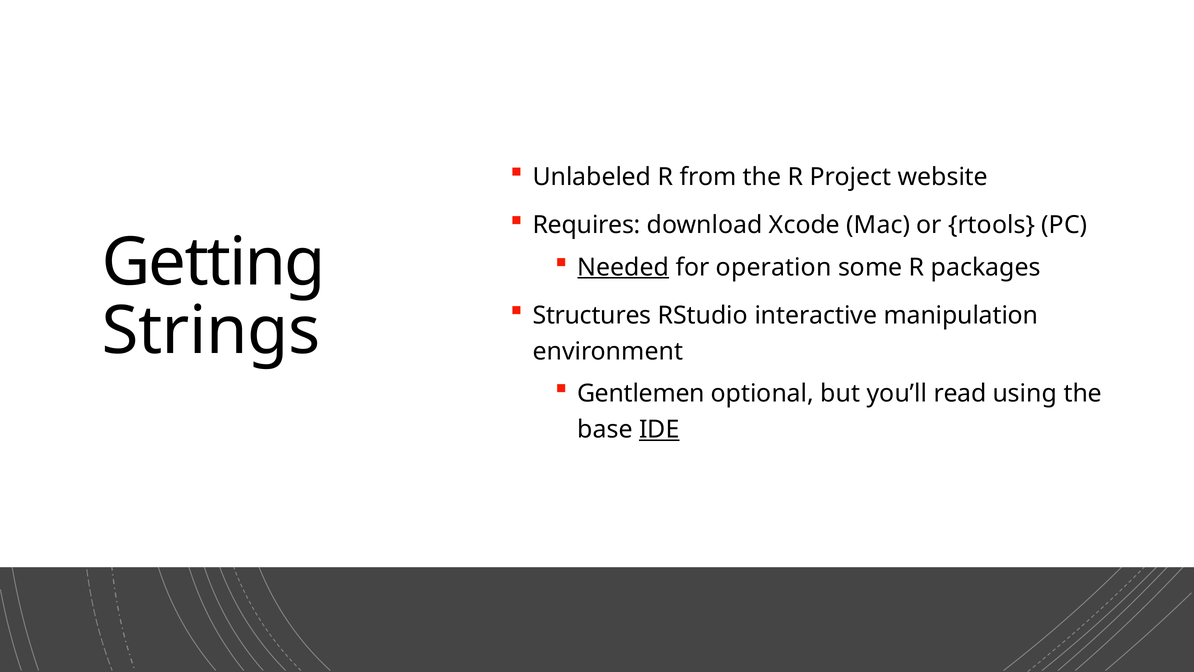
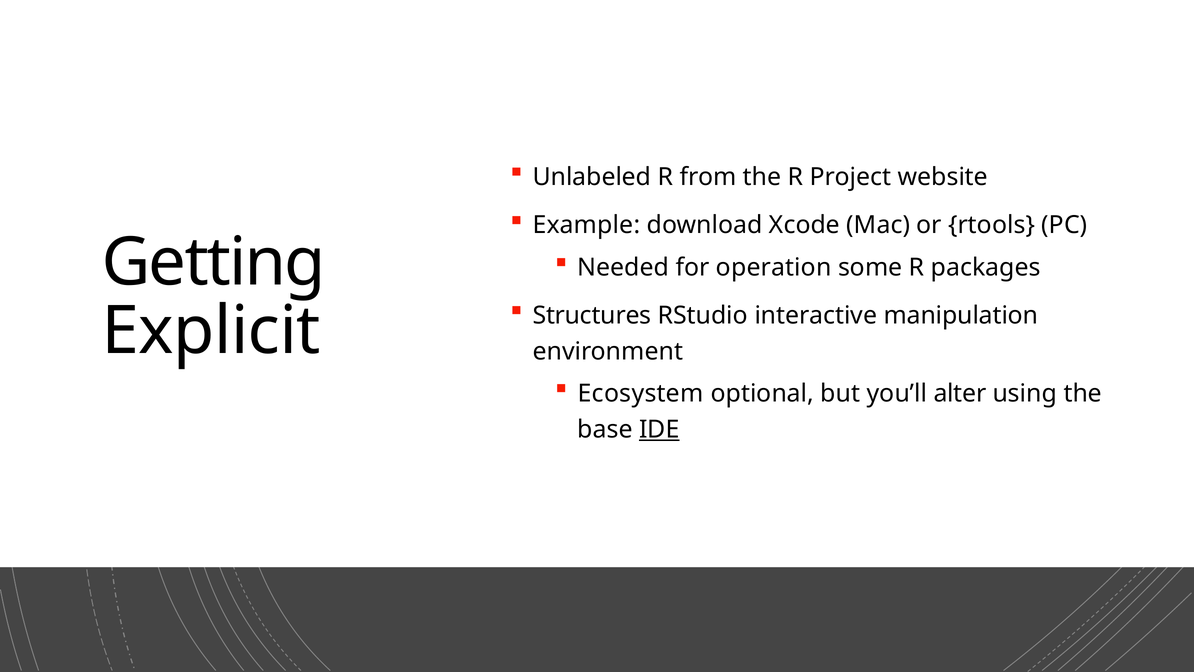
Requires: Requires -> Example (586, 225)
Needed underline: present -> none (623, 267)
Strings: Strings -> Explicit (211, 331)
Gentlemen: Gentlemen -> Ecosystem (641, 393)
read: read -> alter (960, 393)
